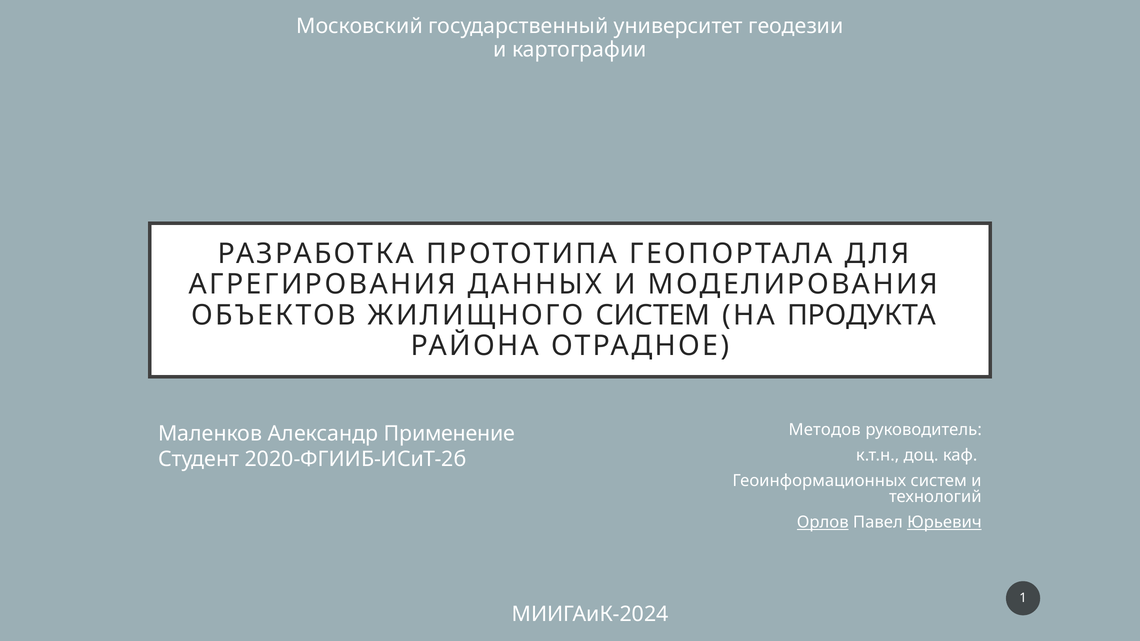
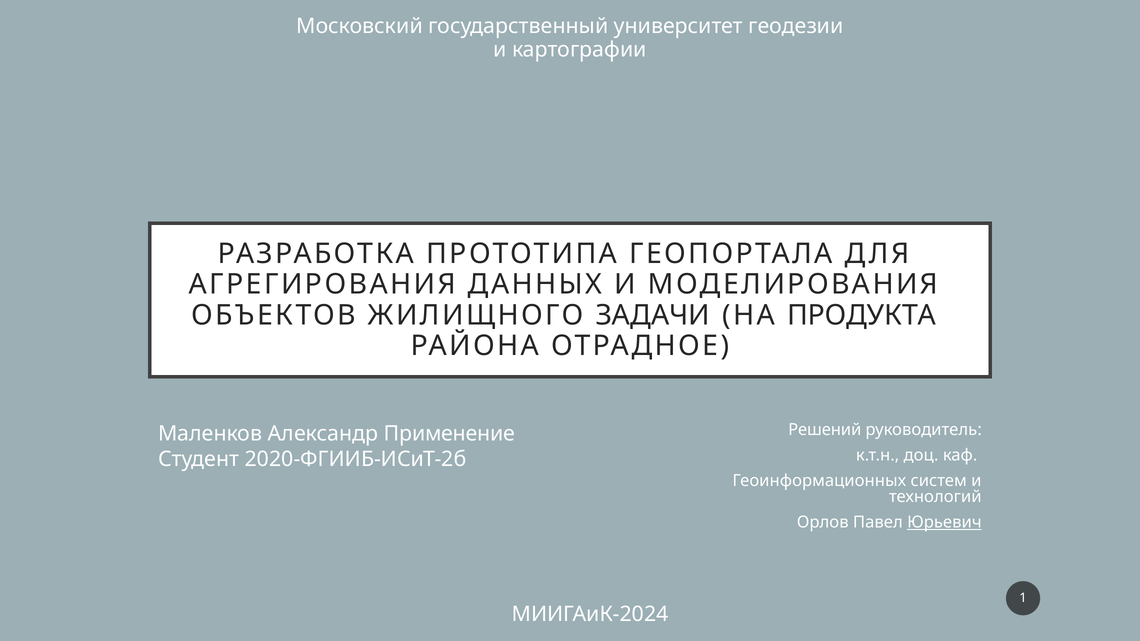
ЖИЛИЩНОГО СИСТЕМ: СИСТЕМ -> ЗАДАЧИ (653, 315)
Методов: Методов -> Решений (825, 430)
Орлов underline: present -> none (823, 522)
